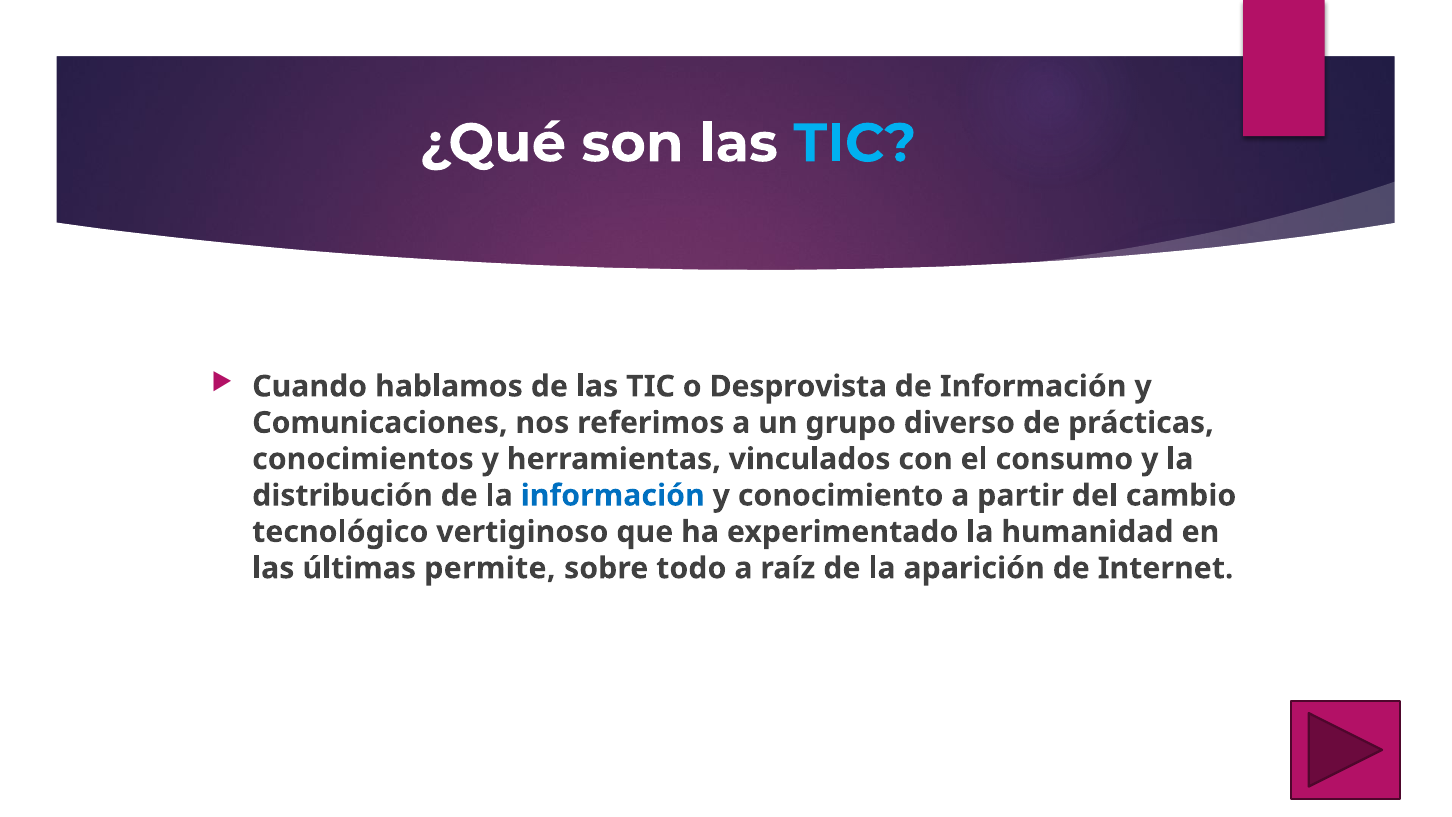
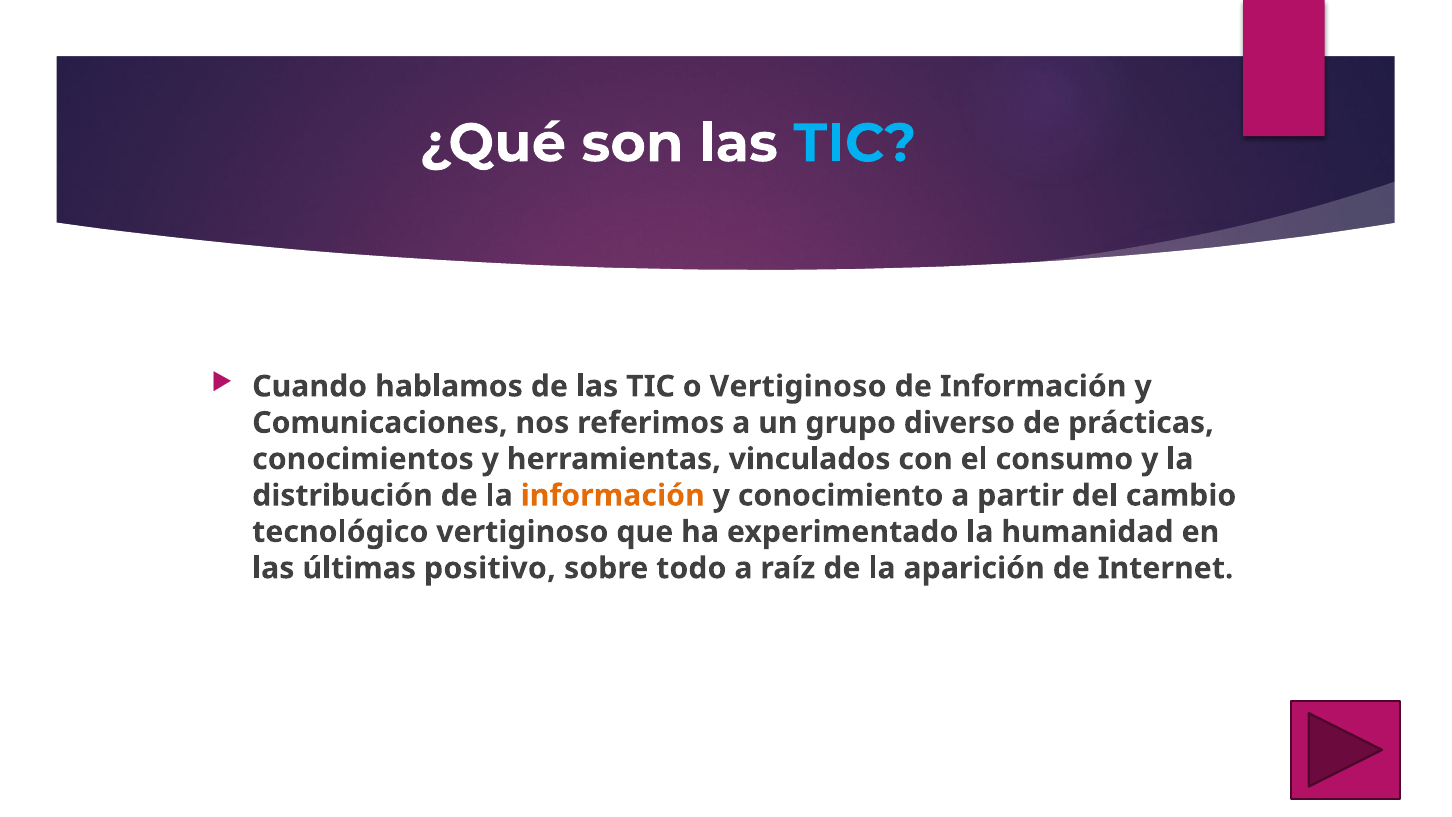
o Desprovista: Desprovista -> Vertiginoso (798, 386)
información colour: blue -> orange (613, 495)
permite: permite -> positivo (490, 568)
